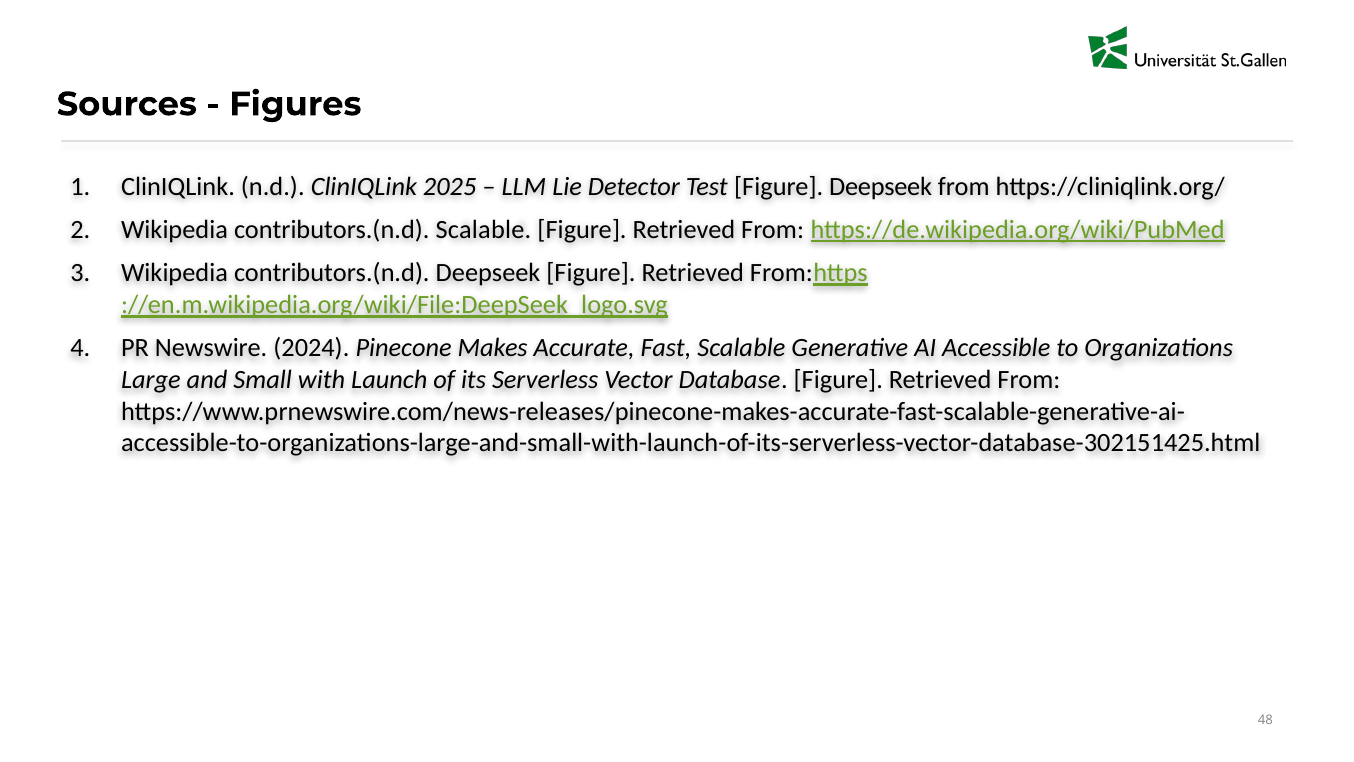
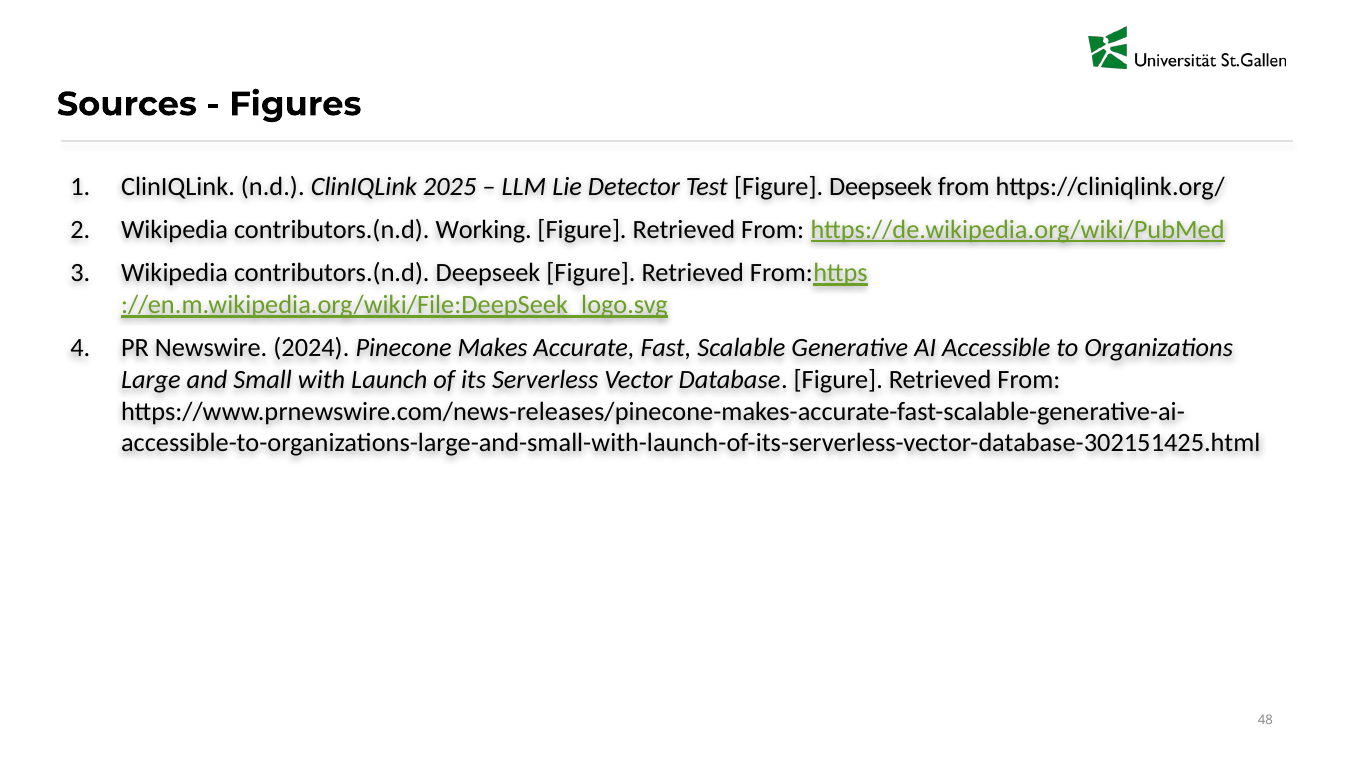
contributors.(n.d Scalable: Scalable -> Working (484, 229)
